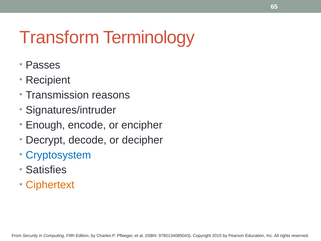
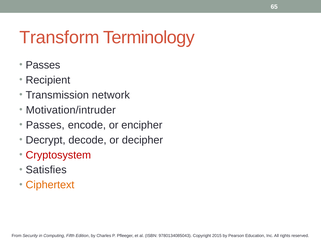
reasons: reasons -> network (111, 95)
Signatures/intruder: Signatures/intruder -> Motivation/intruder (71, 110)
Enough: Enough -> Passes (45, 125)
Cryptosystem colour: blue -> red (58, 155)
